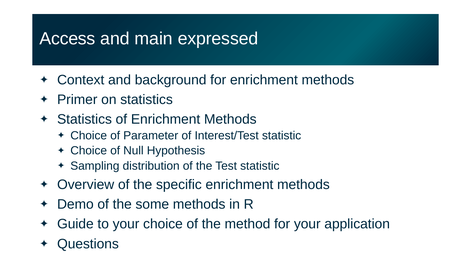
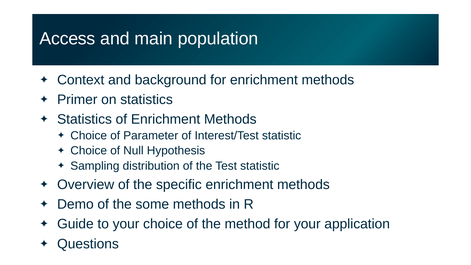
expressed: expressed -> population (218, 39)
